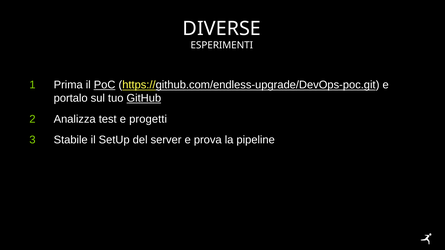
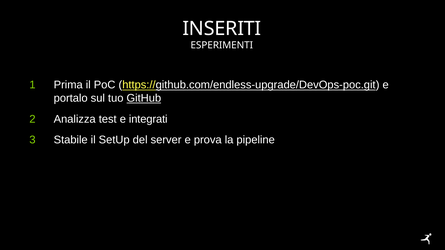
DIVERSE: DIVERSE -> INSERITI (222, 29)
PoC underline: present -> none (105, 85)
progetti: progetti -> integrati (148, 119)
